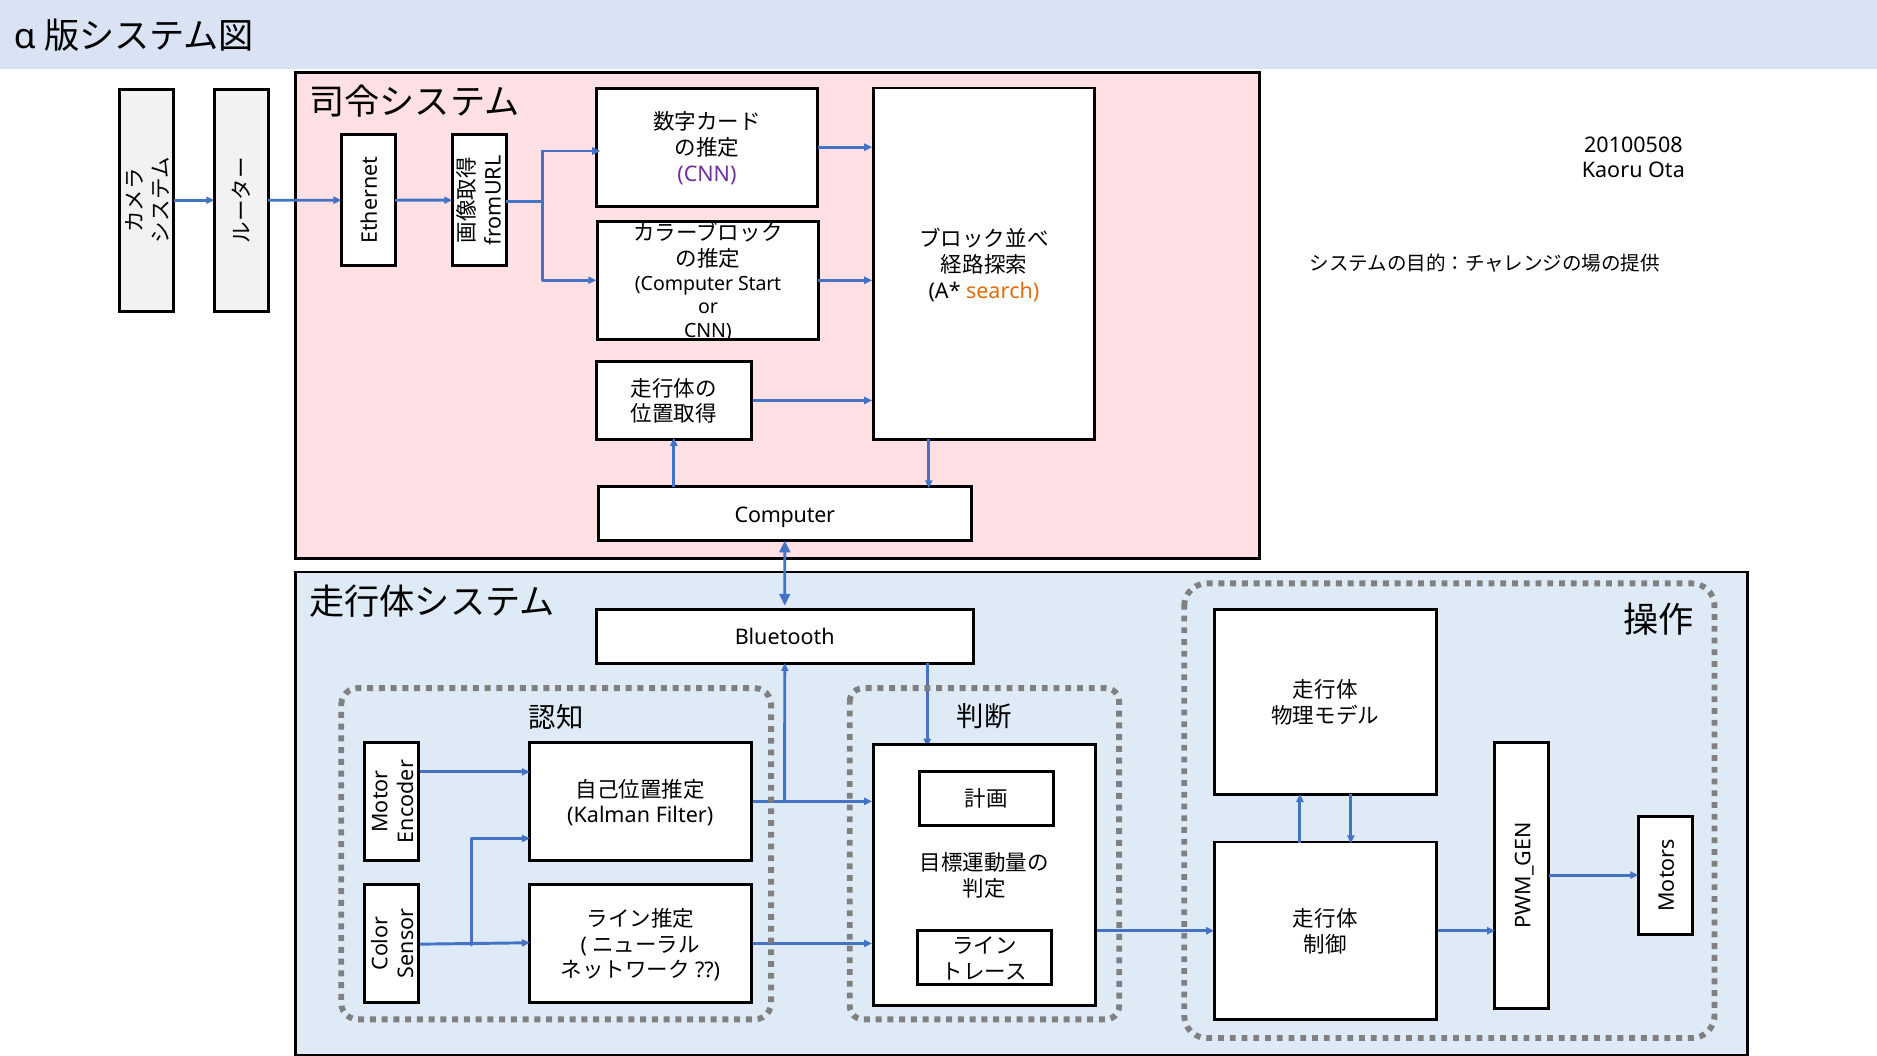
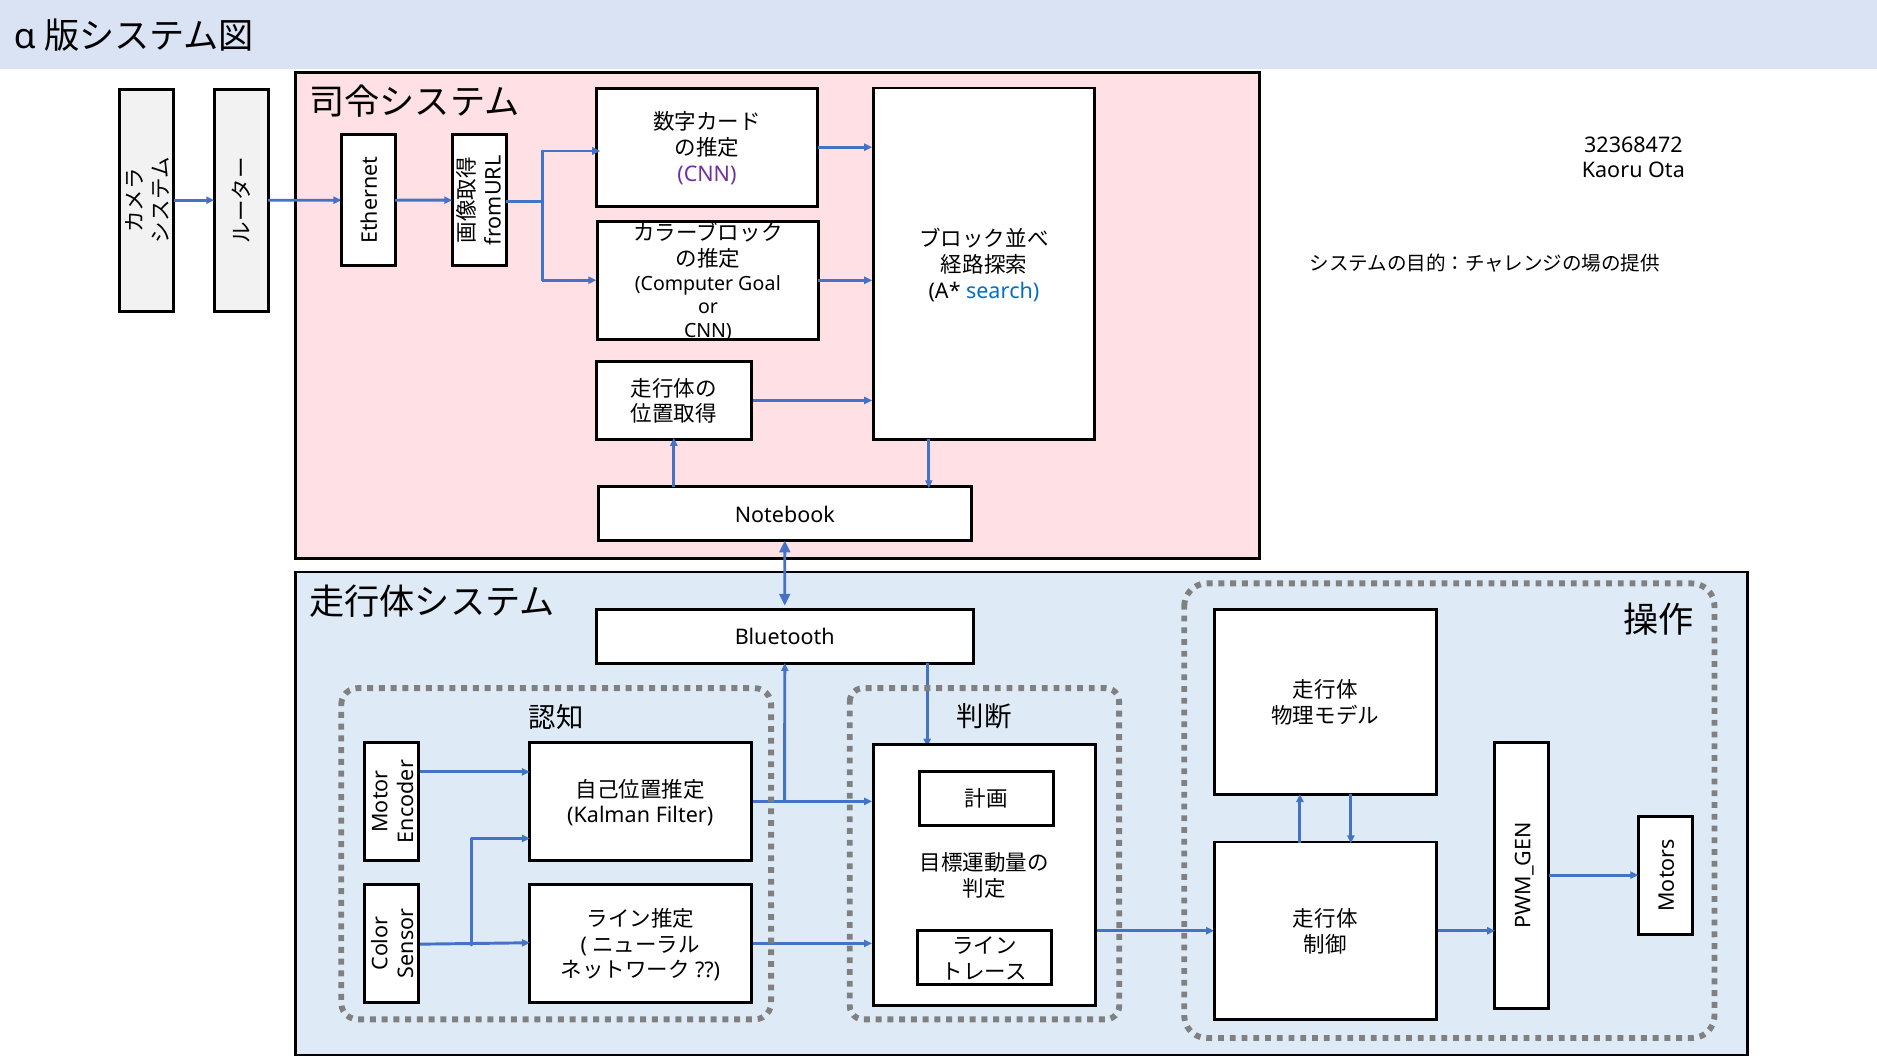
20100508: 20100508 -> 32368472 (1633, 145)
Start: Start -> Goal (760, 284)
search colour: orange -> blue (1003, 291)
Computer: Computer -> Notebook (785, 515)
